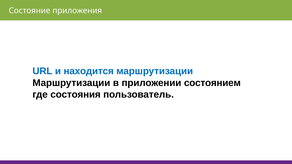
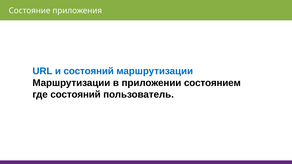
и находится: находится -> состояний (89, 71)
где состояния: состояния -> состояний (76, 95)
